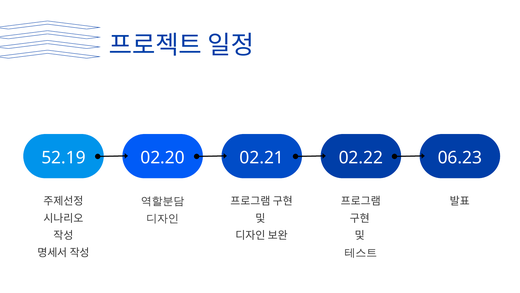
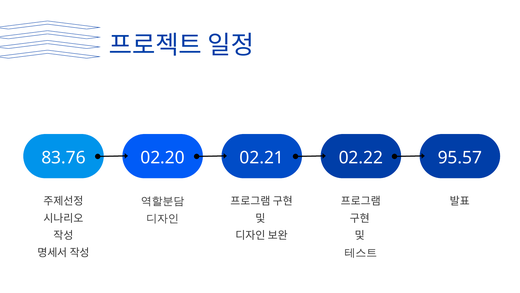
52.19: 52.19 -> 83.76 (63, 158)
06.23: 06.23 -> 95.57 (460, 158)
